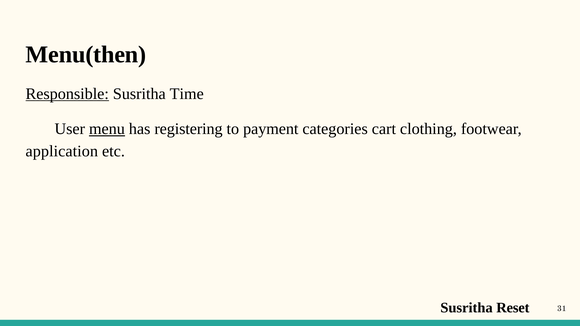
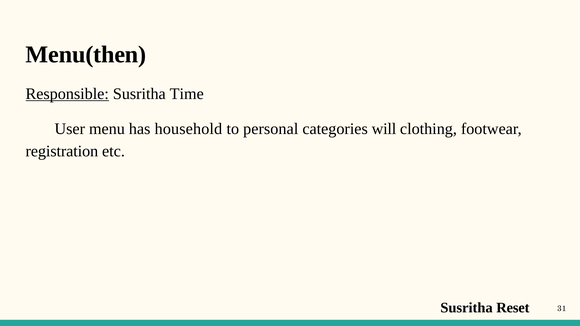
menu underline: present -> none (107, 129)
registering: registering -> household (188, 129)
payment: payment -> personal (271, 129)
cart: cart -> will (384, 129)
application: application -> registration (62, 151)
